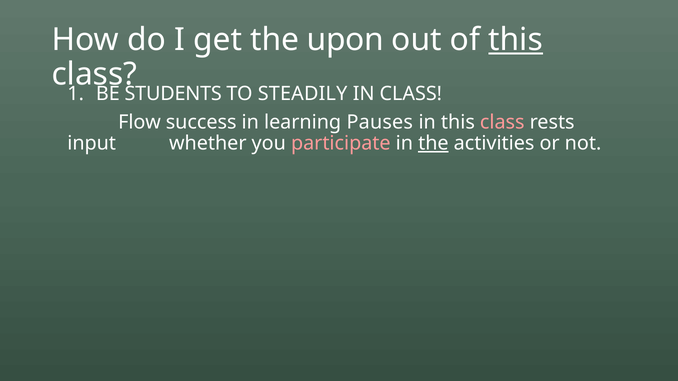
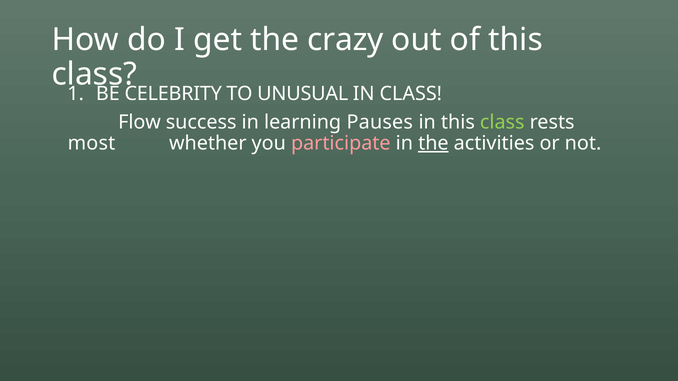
upon: upon -> crazy (345, 40)
this underline: present -> none (516, 40)
STUDENTS: STUDENTS -> CELEBRITY (173, 94)
STEADILY: STEADILY -> UNUSUAL (303, 94)
class colour: pink -> light green (502, 122)
input: input -> most (92, 143)
